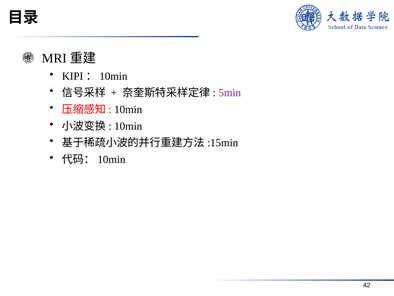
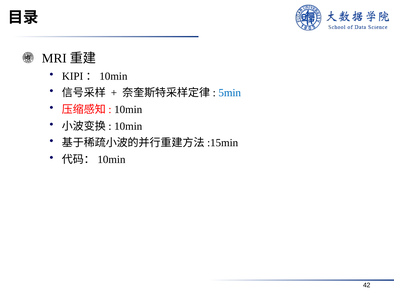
5min colour: purple -> blue (230, 93)
